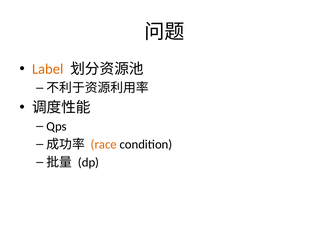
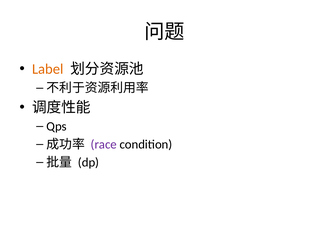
race colour: orange -> purple (104, 144)
